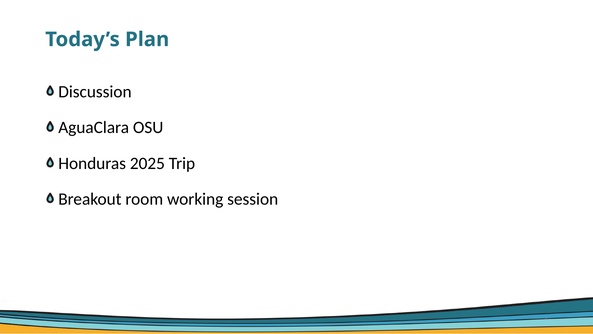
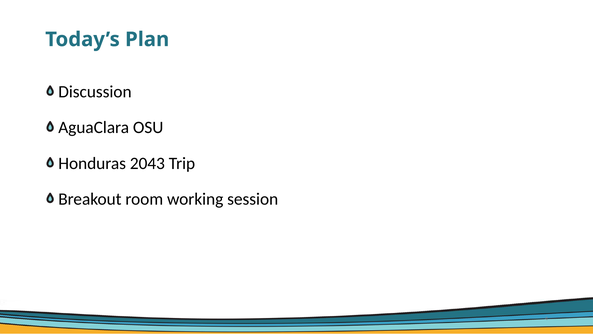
2025: 2025 -> 2043 (147, 163)
